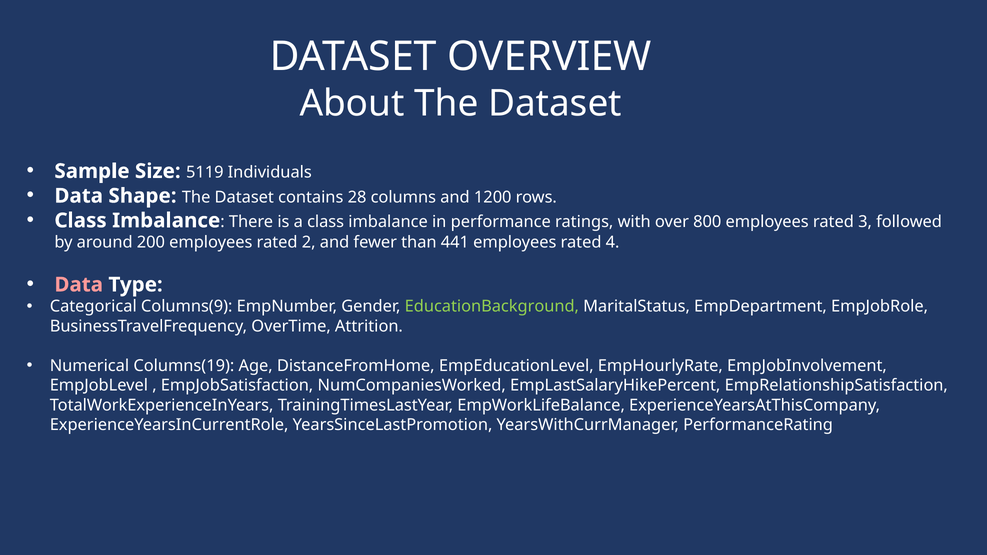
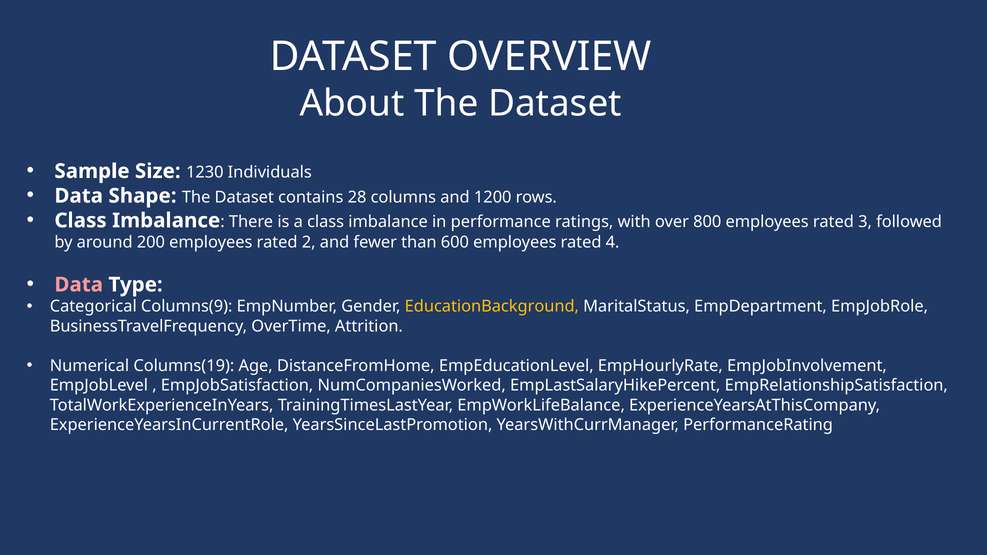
5119: 5119 -> 1230 (205, 173)
441: 441 -> 600 (455, 243)
EducationBackground colour: light green -> yellow (492, 307)
